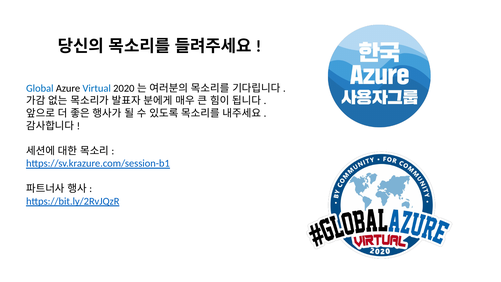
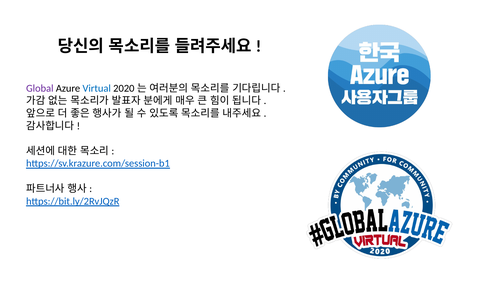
Global colour: blue -> purple (40, 88)
